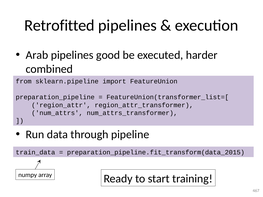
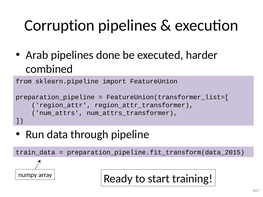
Retrofitted: Retrofitted -> Corruption (59, 25)
good: good -> done (108, 55)
